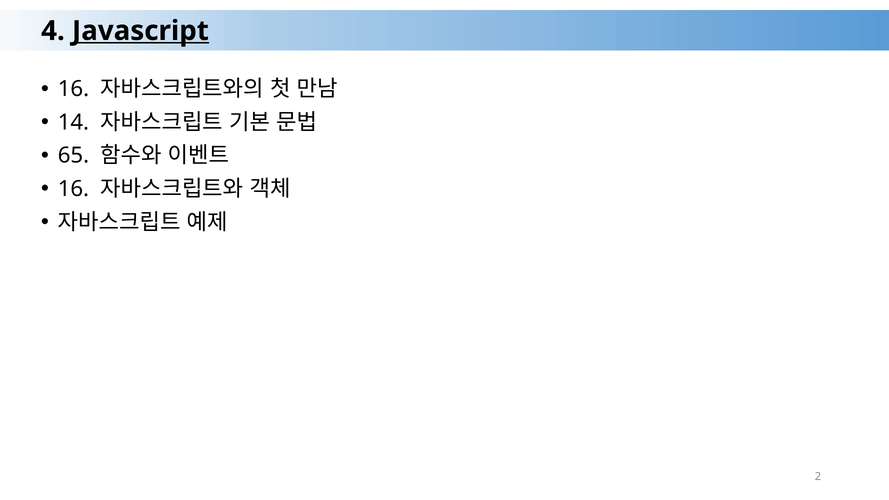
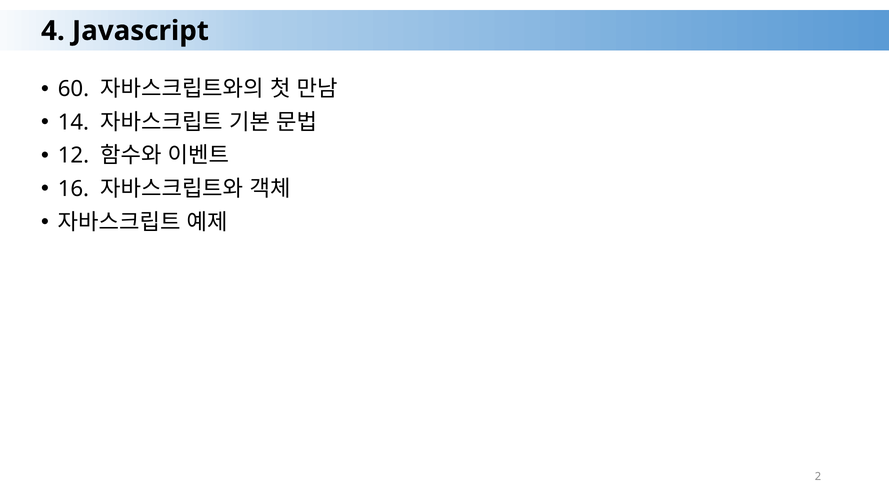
Javascript underline: present -> none (140, 31)
16: 16 -> 60 (73, 89)
65: 65 -> 12 (73, 156)
